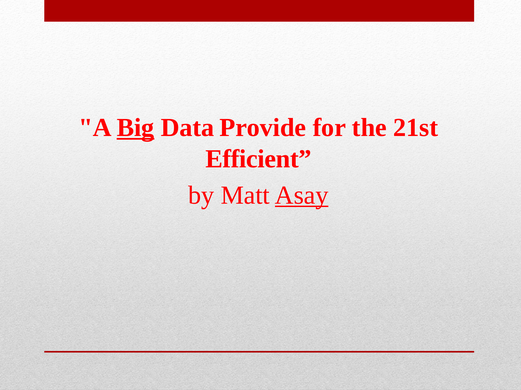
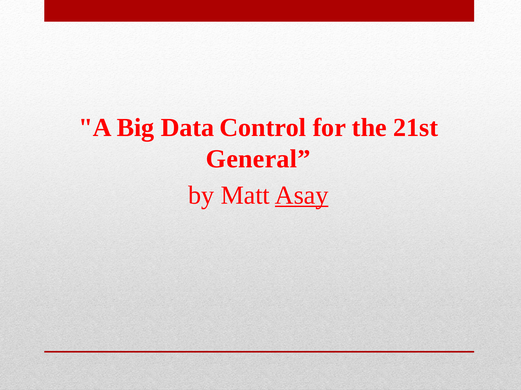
Big underline: present -> none (136, 128)
Provide: Provide -> Control (263, 128)
Efficient: Efficient -> General (258, 159)
